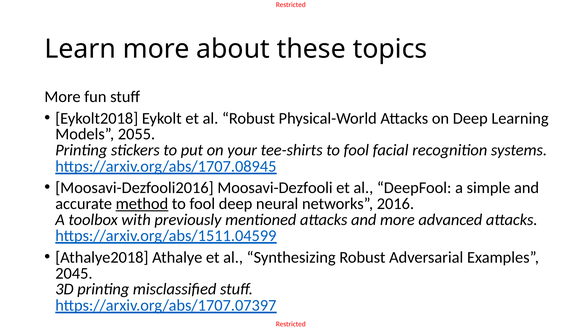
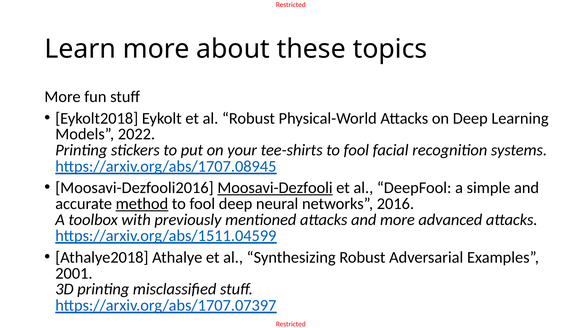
2055: 2055 -> 2022 (136, 134)
Moosavi-Dezfooli underline: none -> present (275, 187)
2045: 2045 -> 2001 (74, 273)
